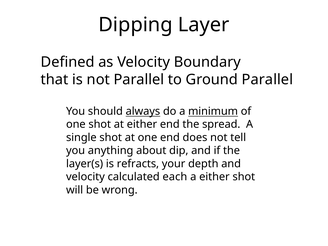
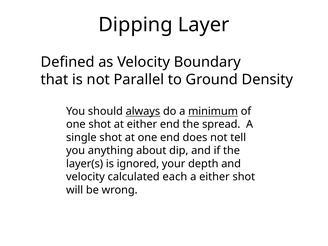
Ground Parallel: Parallel -> Density (267, 80)
refracts: refracts -> ignored (138, 164)
